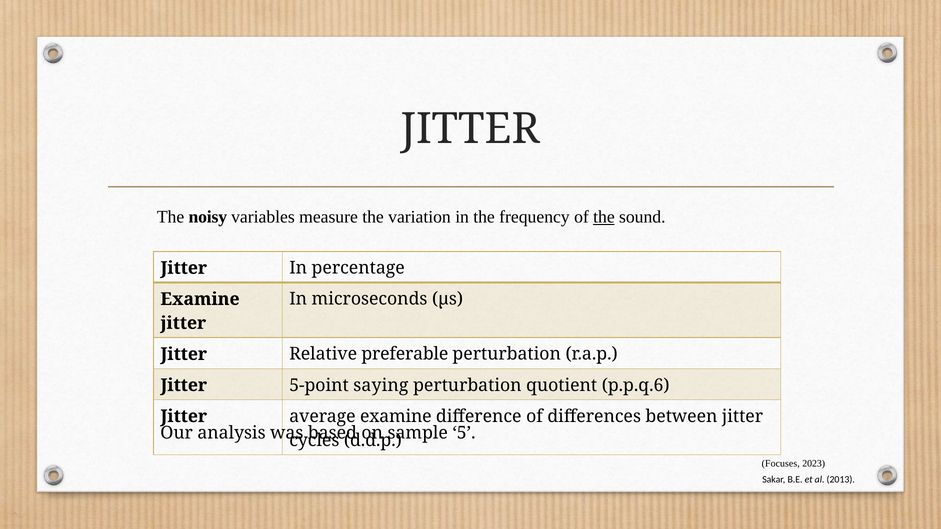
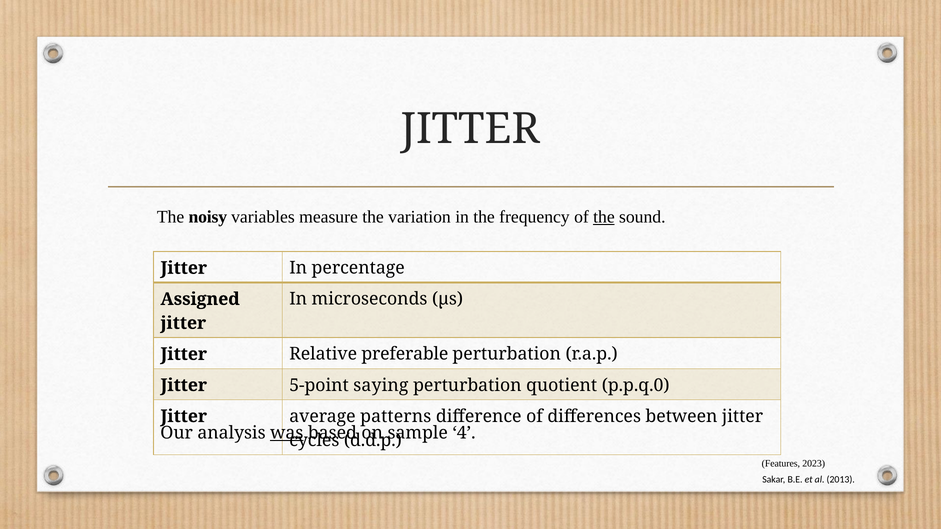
Examine: Examine -> Assigned (200, 299)
p.p.q.6: p.p.q.6 -> p.p.q.0 (636, 385)
average examine: examine -> patterns (396, 417)
was underline: none -> present (287, 433)
5: 5 -> 4 (464, 433)
Focuses: Focuses -> Features (781, 464)
